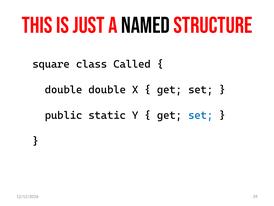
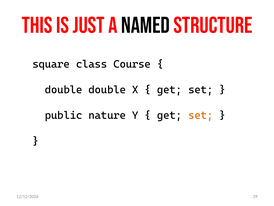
Called: Called -> Course (132, 64)
static: static -> nature (107, 115)
set colour: blue -> orange (201, 115)
